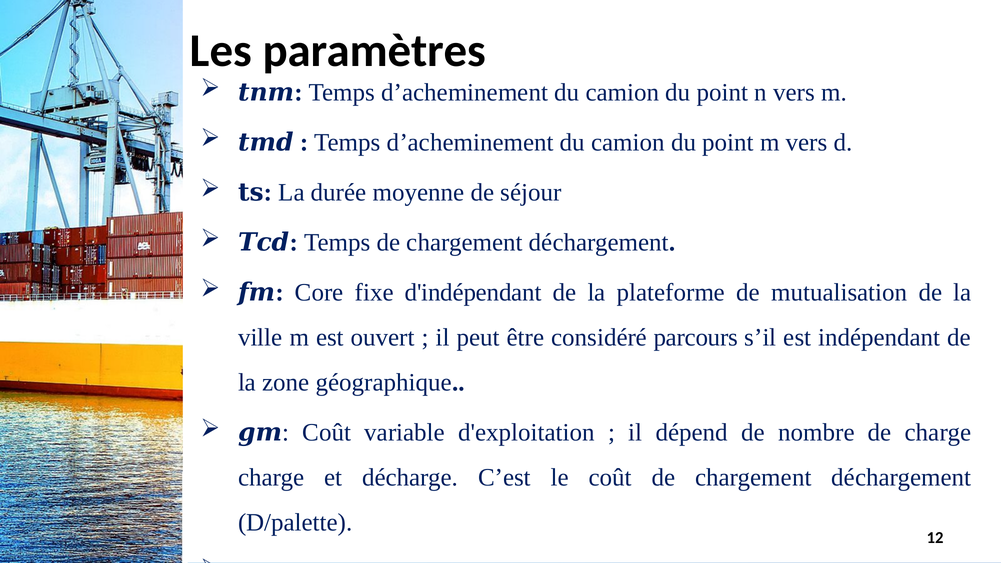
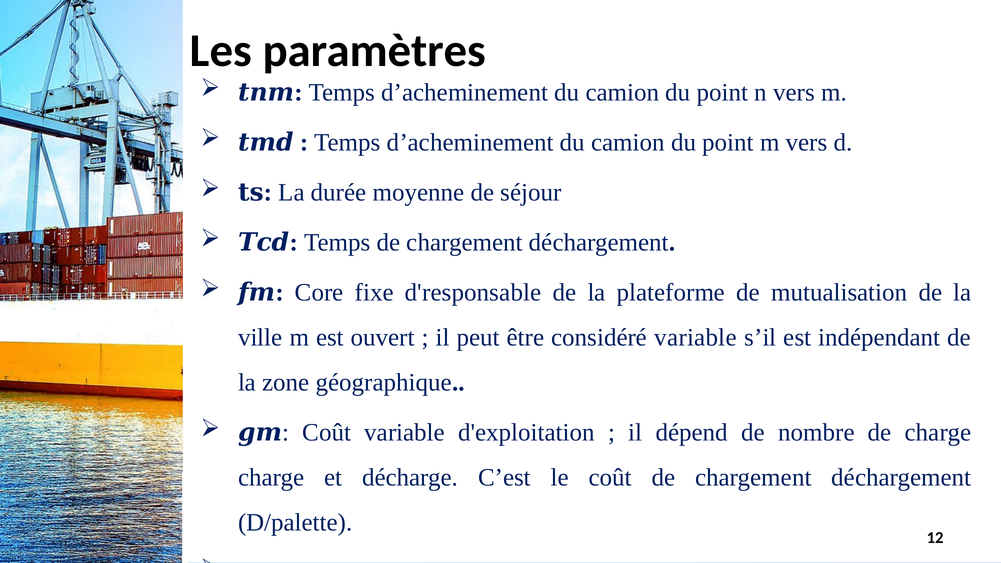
d'indépendant: d'indépendant -> d'responsable (473, 293)
considéré parcours: parcours -> variable (696, 338)
